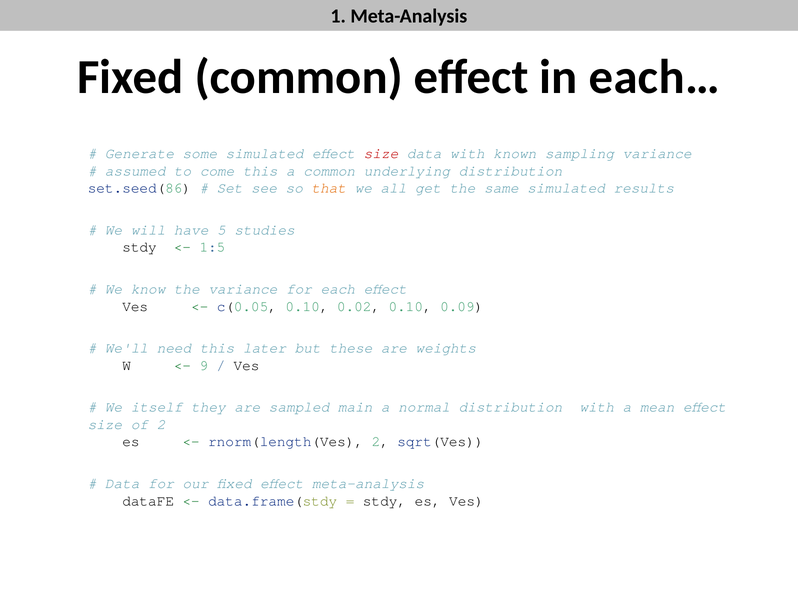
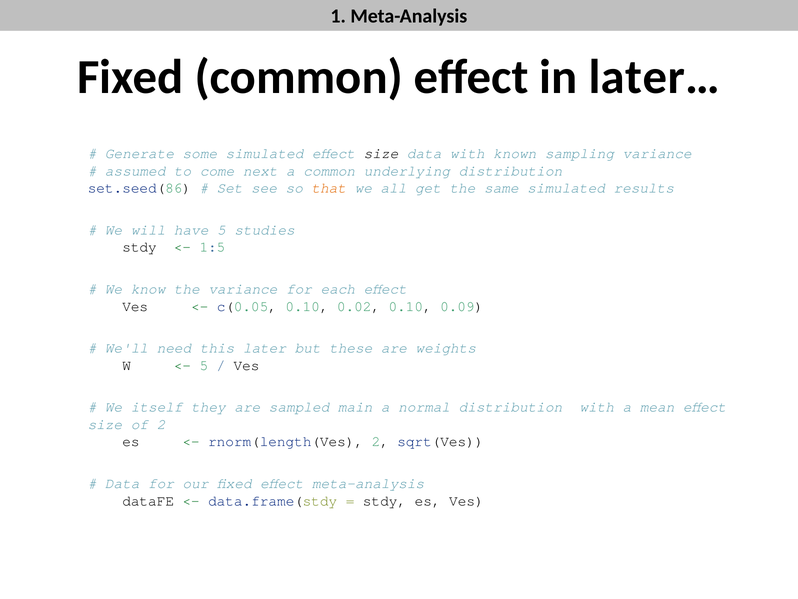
each…: each… -> later… (654, 77)
size colour: red -> black (381, 153)
come this: this -> next (260, 171)
9: 9 -> 5 (204, 365)
